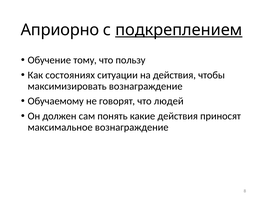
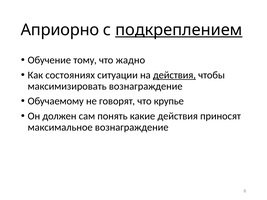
пользу: пользу -> жадно (130, 60)
действия underline: none -> present (174, 75)
людей: людей -> крупье (169, 101)
